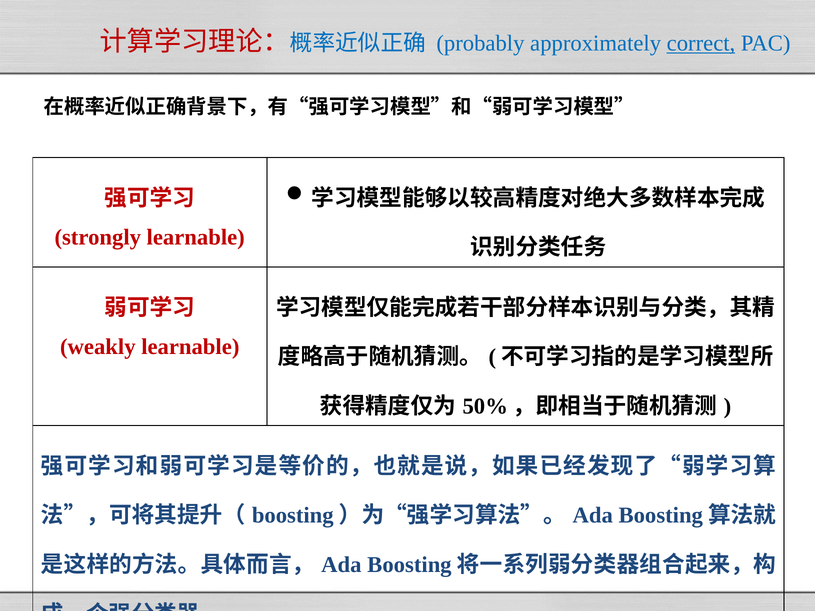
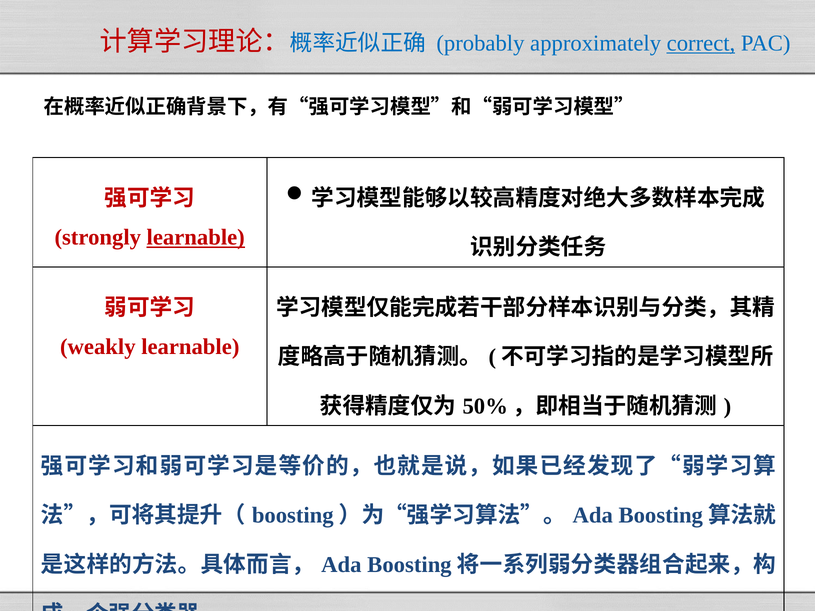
learnable underline: none -> present (196, 238)
